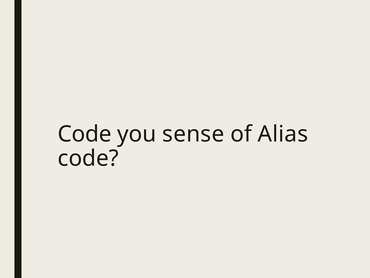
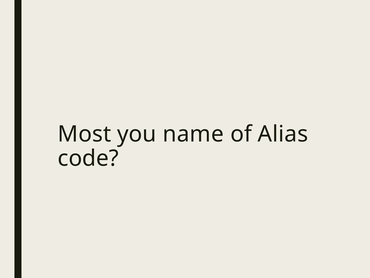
Code: Code -> Most (84, 134)
sense: sense -> name (193, 134)
